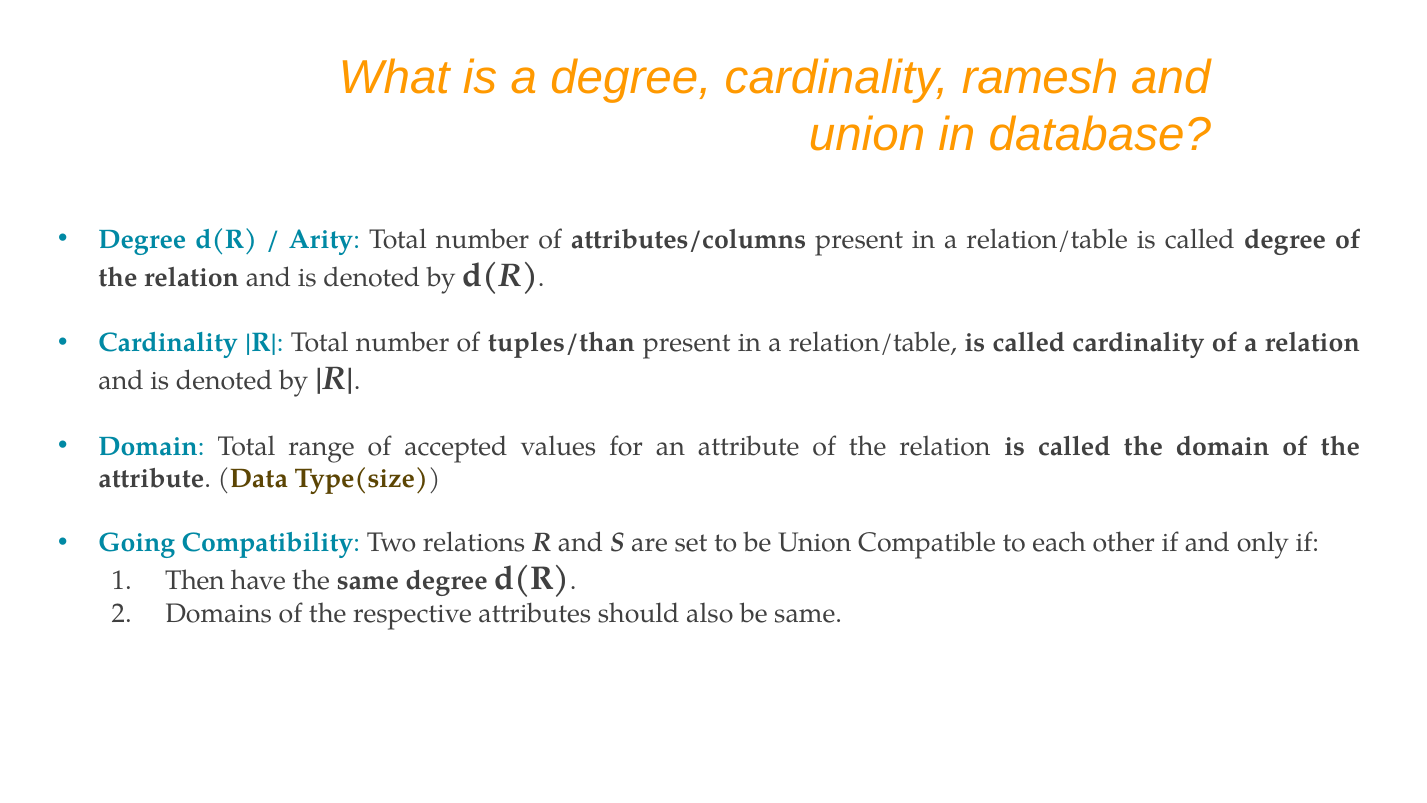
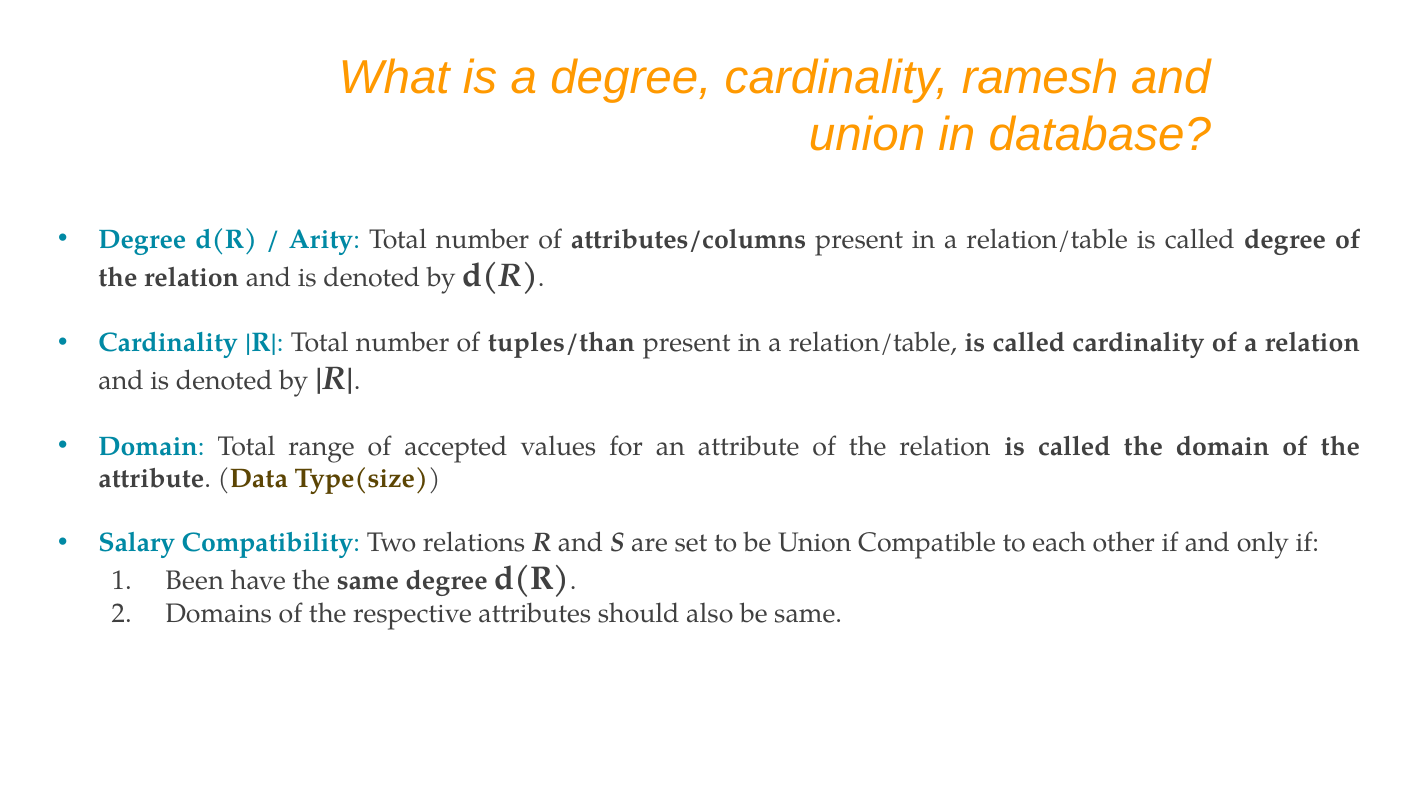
Going: Going -> Salary (137, 542)
Then: Then -> Been (195, 580)
